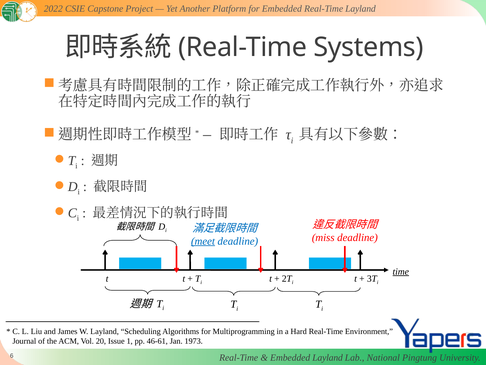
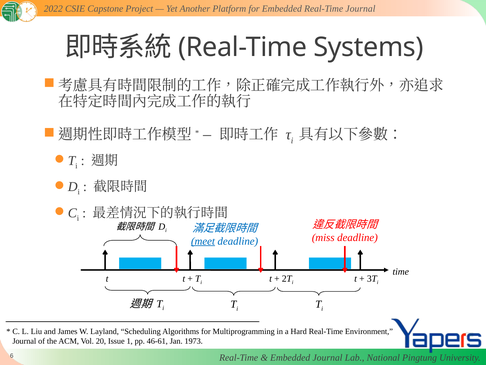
Real-Time Layland: Layland -> Journal (360, 9)
time underline: present -> none (401, 271)
Layland: Layland -> Journal (327, 357)
